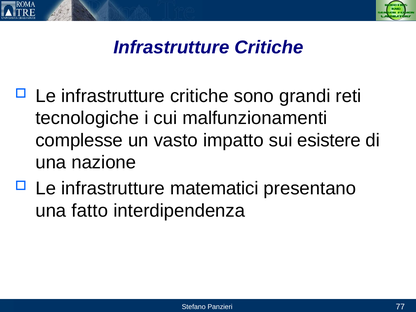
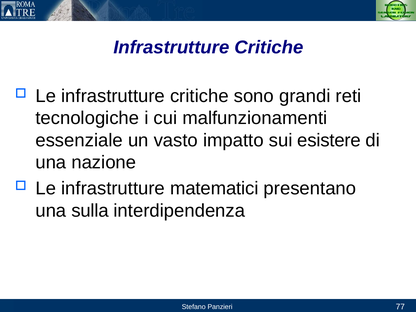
complesse: complesse -> essenziale (79, 140)
fatto: fatto -> sulla (90, 211)
